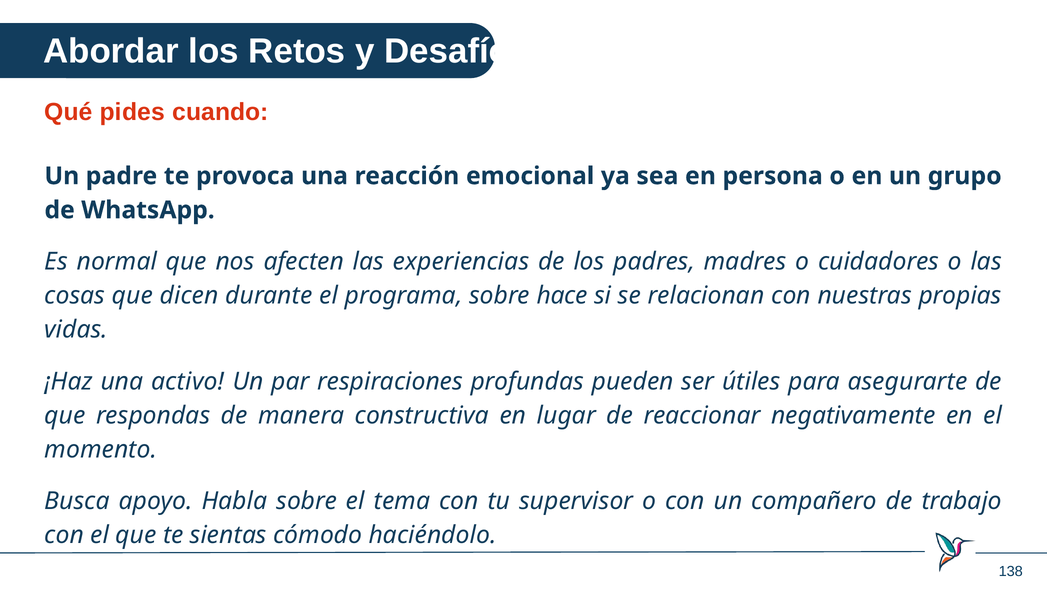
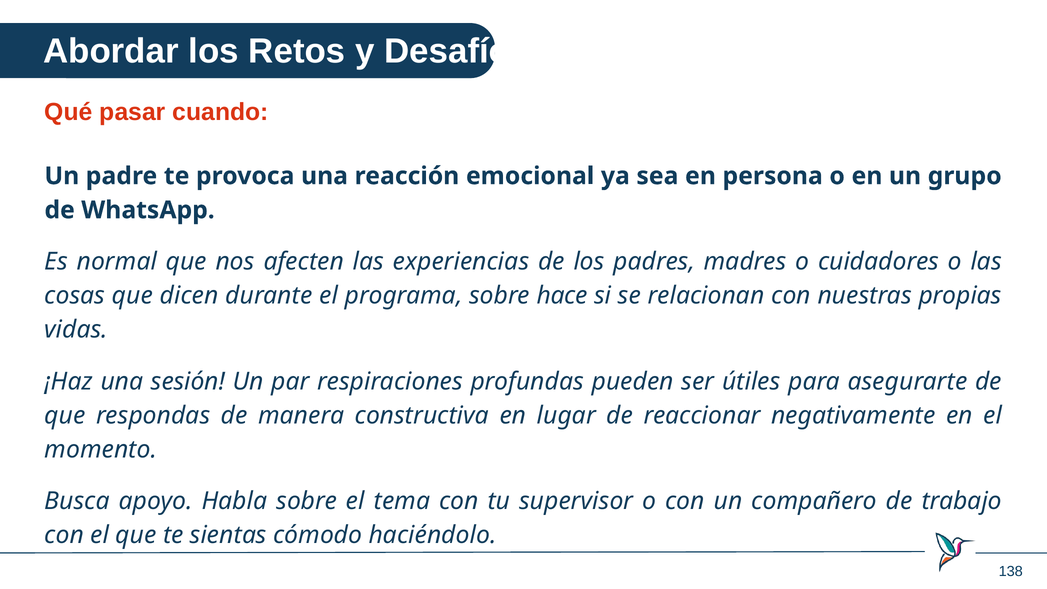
pides: pides -> pasar (132, 112)
activo: activo -> sesión (188, 381)
